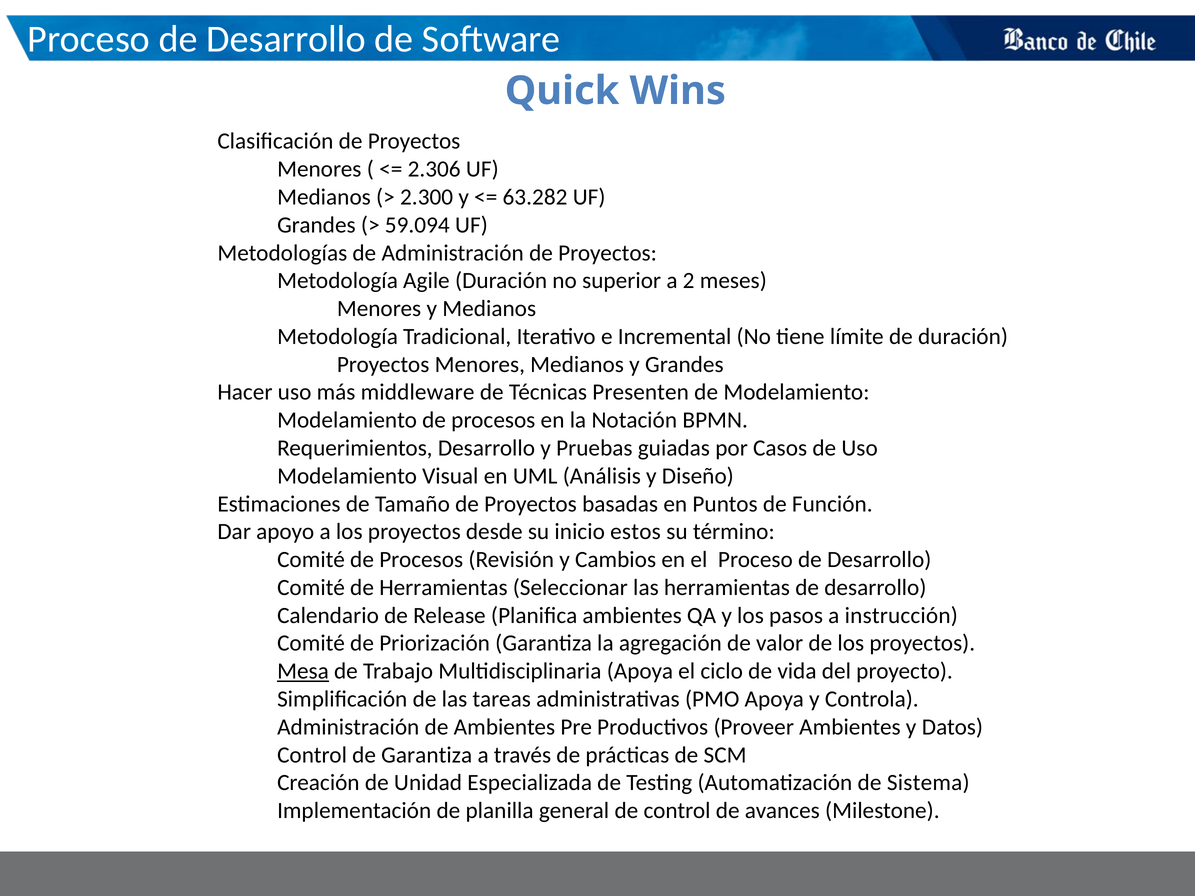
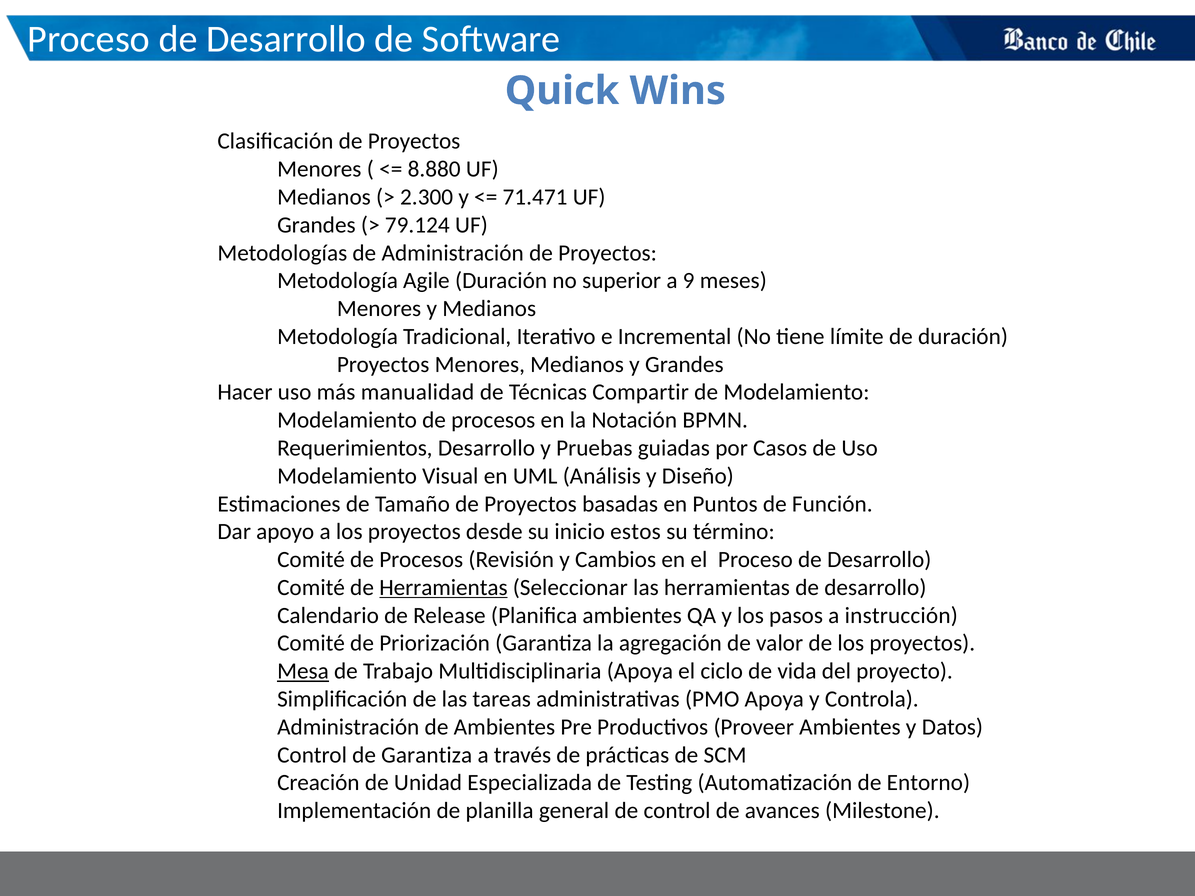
2.306: 2.306 -> 8.880 (434, 169)
63.282: 63.282 -> 71.471 (535, 197)
59.094: 59.094 -> 79.124 (417, 225)
2: 2 -> 9 (689, 281)
middleware: middleware -> manualidad (418, 392)
Presenten: Presenten -> Compartir (641, 392)
Herramientas underline: none -> present (443, 588)
Sistema: Sistema -> Entorno (928, 783)
